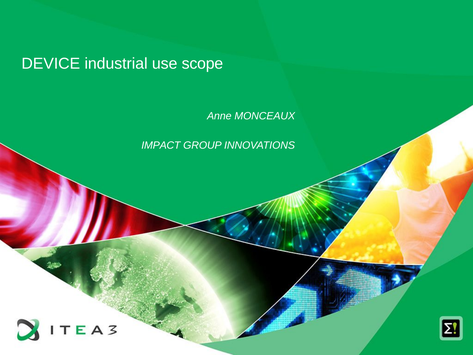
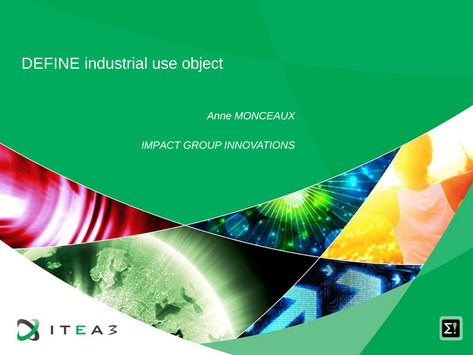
DEVICE: DEVICE -> DEFINE (51, 64)
scope: scope -> object (202, 64)
